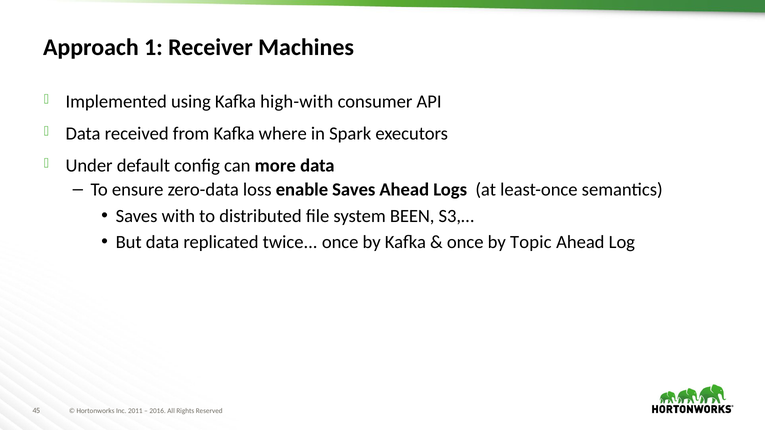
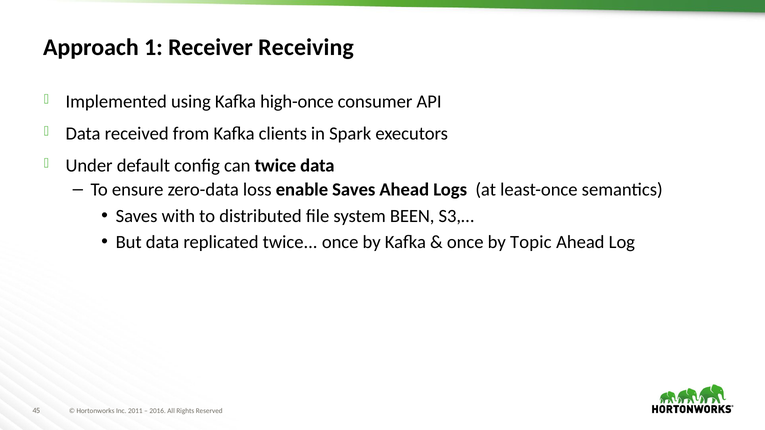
Machines: Machines -> Receiving (306, 47)
high-with: high-with -> high-once (297, 102)
where: where -> clients (283, 134)
can more: more -> twice (275, 166)
